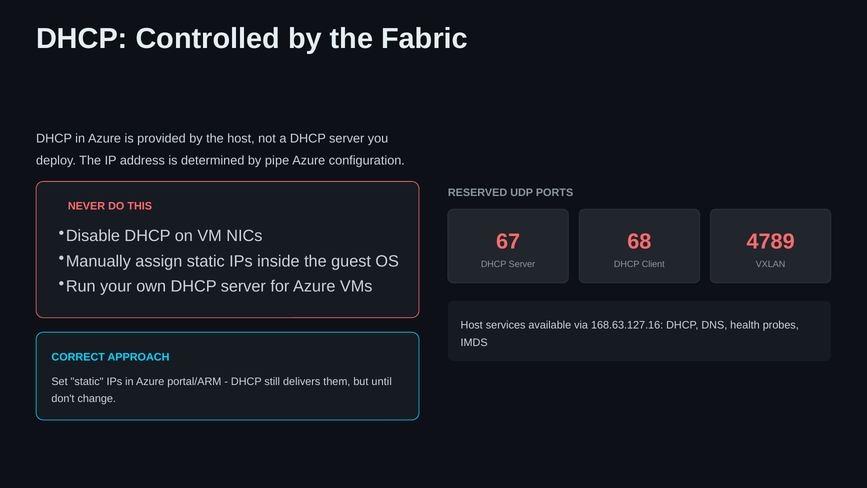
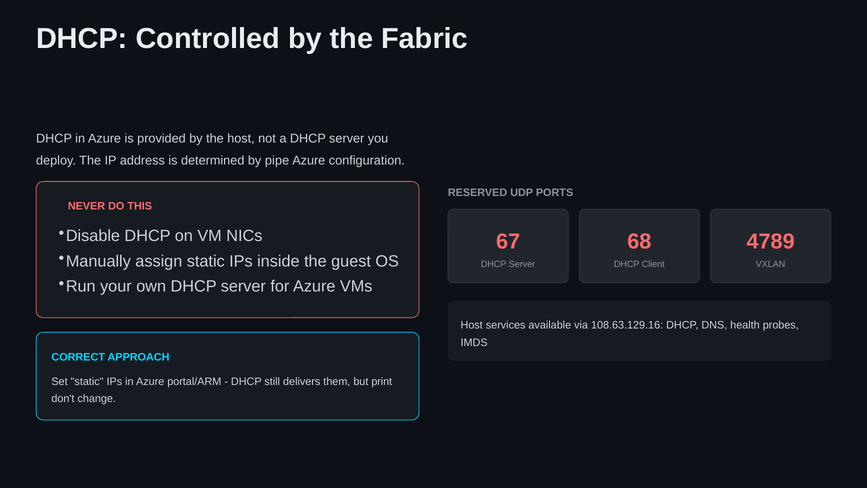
168.63.127.16: 168.63.127.16 -> 108.63.129.16 (627, 325)
until: until -> print (382, 381)
